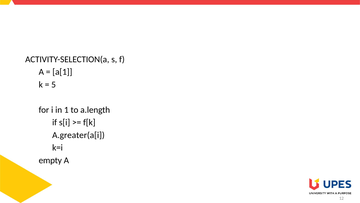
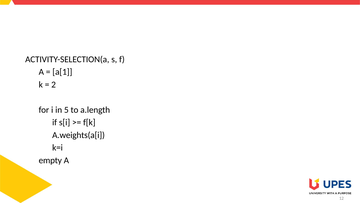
5: 5 -> 2 (54, 84)
1: 1 -> 5 (66, 110)
A.greater(a[i: A.greater(a[i -> A.weights(a[i (78, 135)
